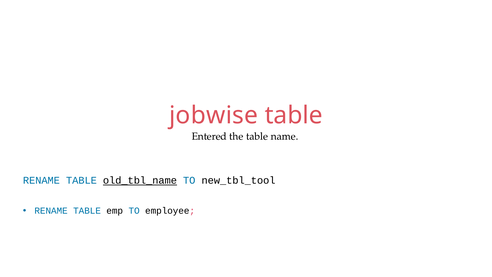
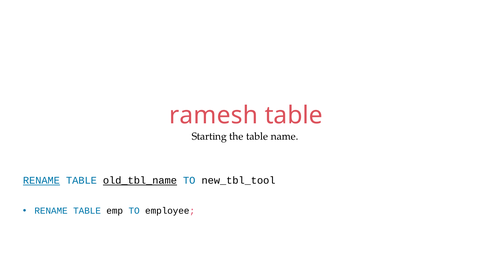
jobwise: jobwise -> ramesh (214, 115)
Entered: Entered -> Starting (209, 136)
RENAME underline: none -> present (41, 180)
